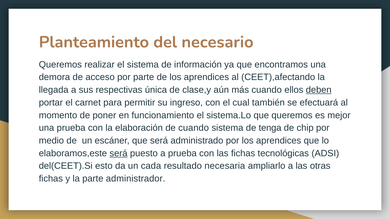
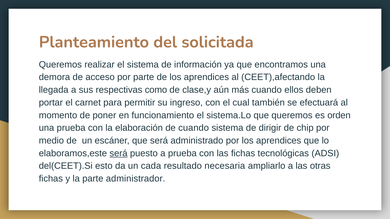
necesario: necesario -> solicitada (218, 42)
única: única -> como (156, 90)
deben underline: present -> none (319, 90)
mejor: mejor -> orden (339, 115)
tenga: tenga -> dirigir (270, 128)
